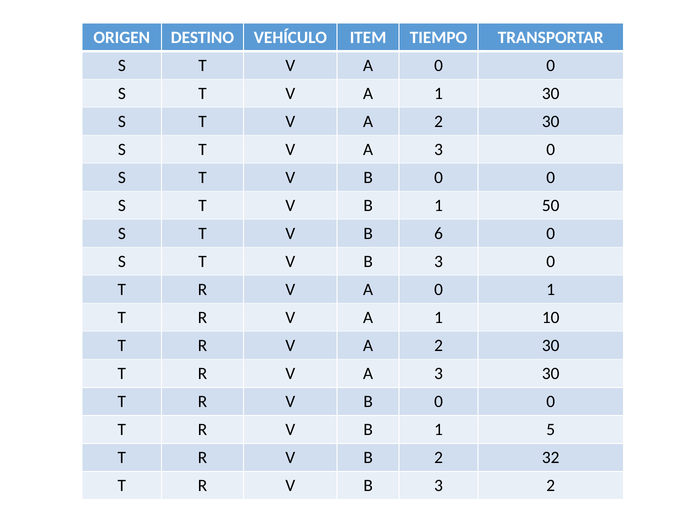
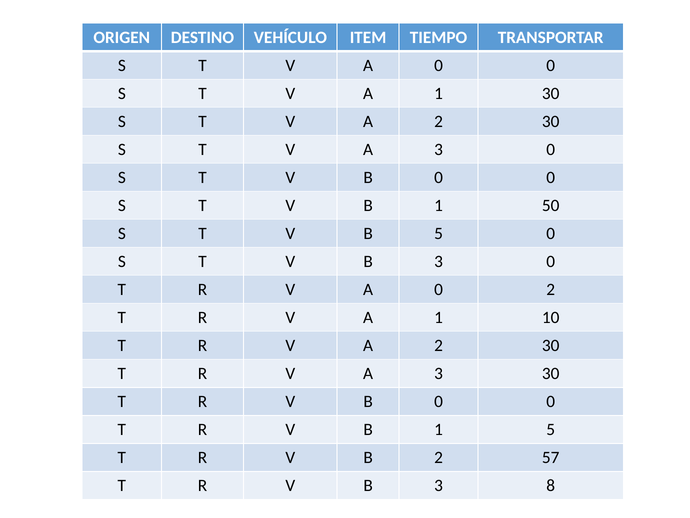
B 6: 6 -> 5 (439, 233)
0 1: 1 -> 2 (551, 289)
32: 32 -> 57 (551, 457)
3 2: 2 -> 8 (551, 485)
